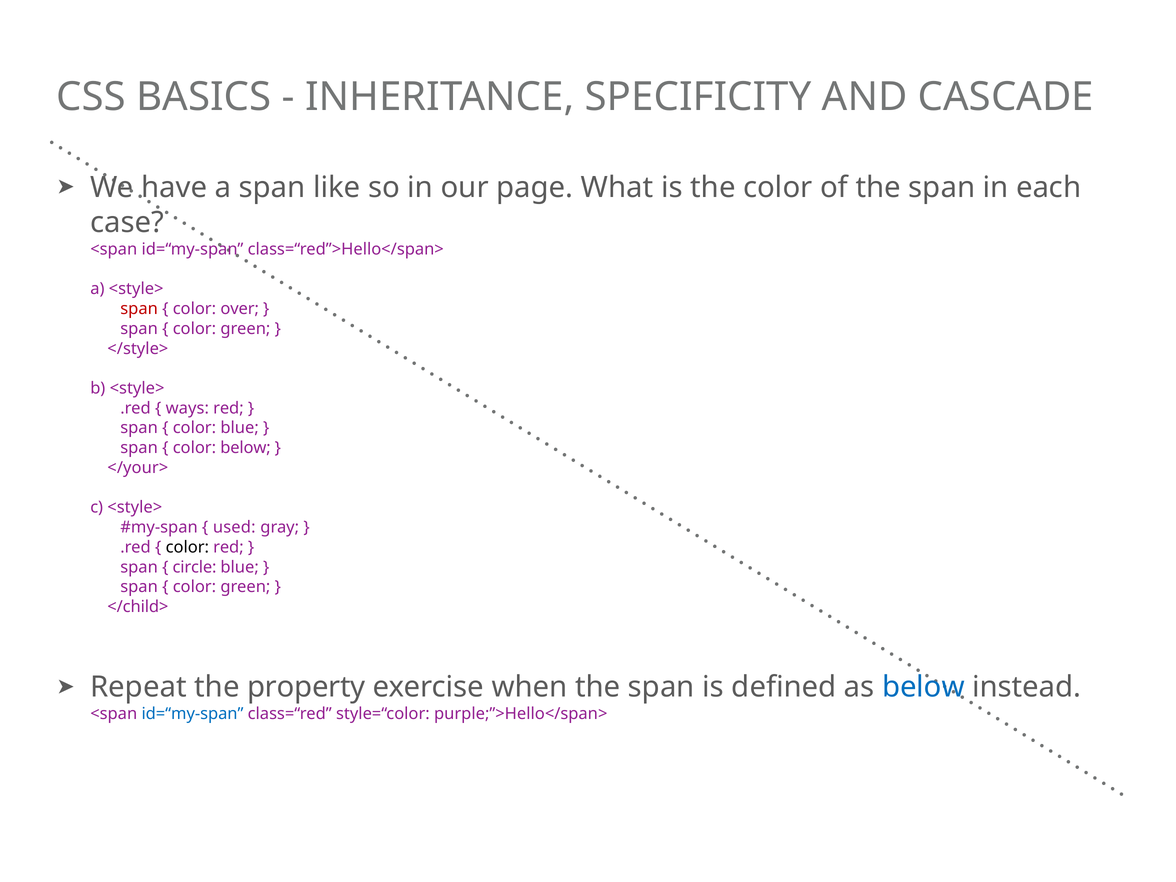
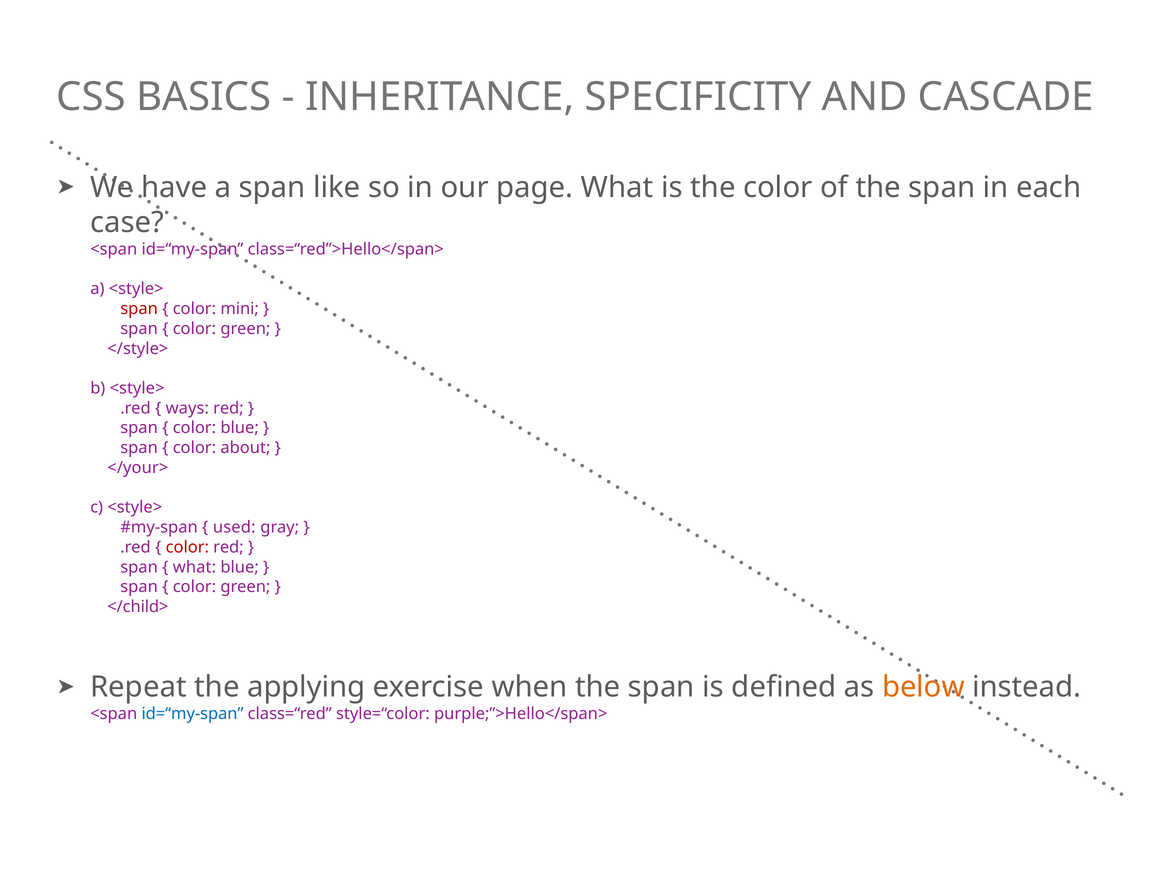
over: over -> mini (240, 309)
color below: below -> about (245, 448)
color colour: black -> red (187, 547)
circle: circle -> what (194, 567)
property: property -> applying (306, 687)
below colour: blue -> orange (923, 687)
